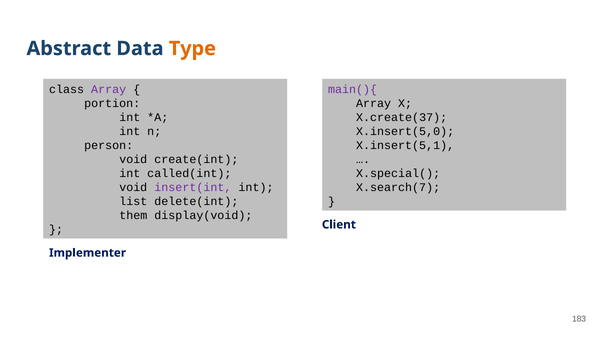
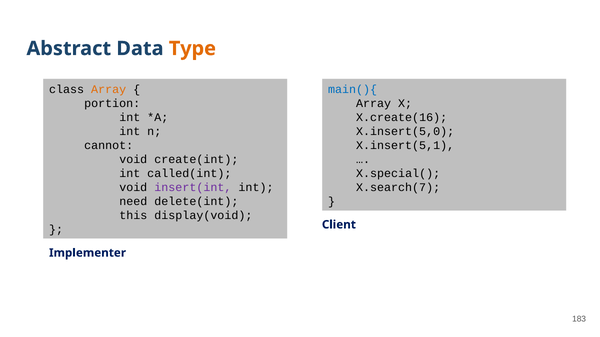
Array colour: purple -> orange (109, 90)
main(){ colour: purple -> blue (353, 90)
X.create(37: X.create(37 -> X.create(16 (402, 118)
person: person -> cannot (109, 146)
list: list -> need (133, 202)
them: them -> this (133, 216)
